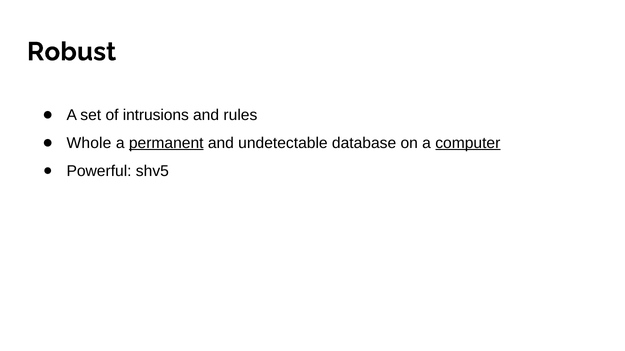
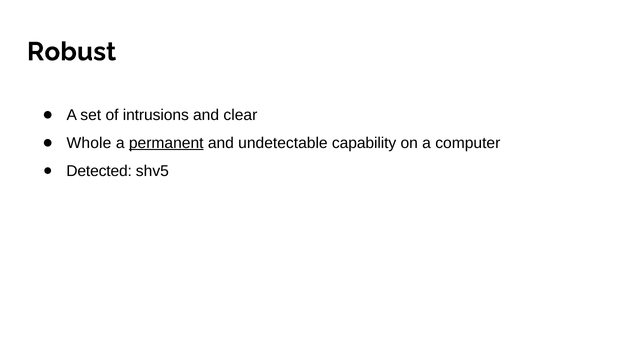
rules: rules -> clear (240, 115)
database: database -> capability (364, 143)
computer underline: present -> none (468, 143)
Powerful: Powerful -> Detected (99, 171)
